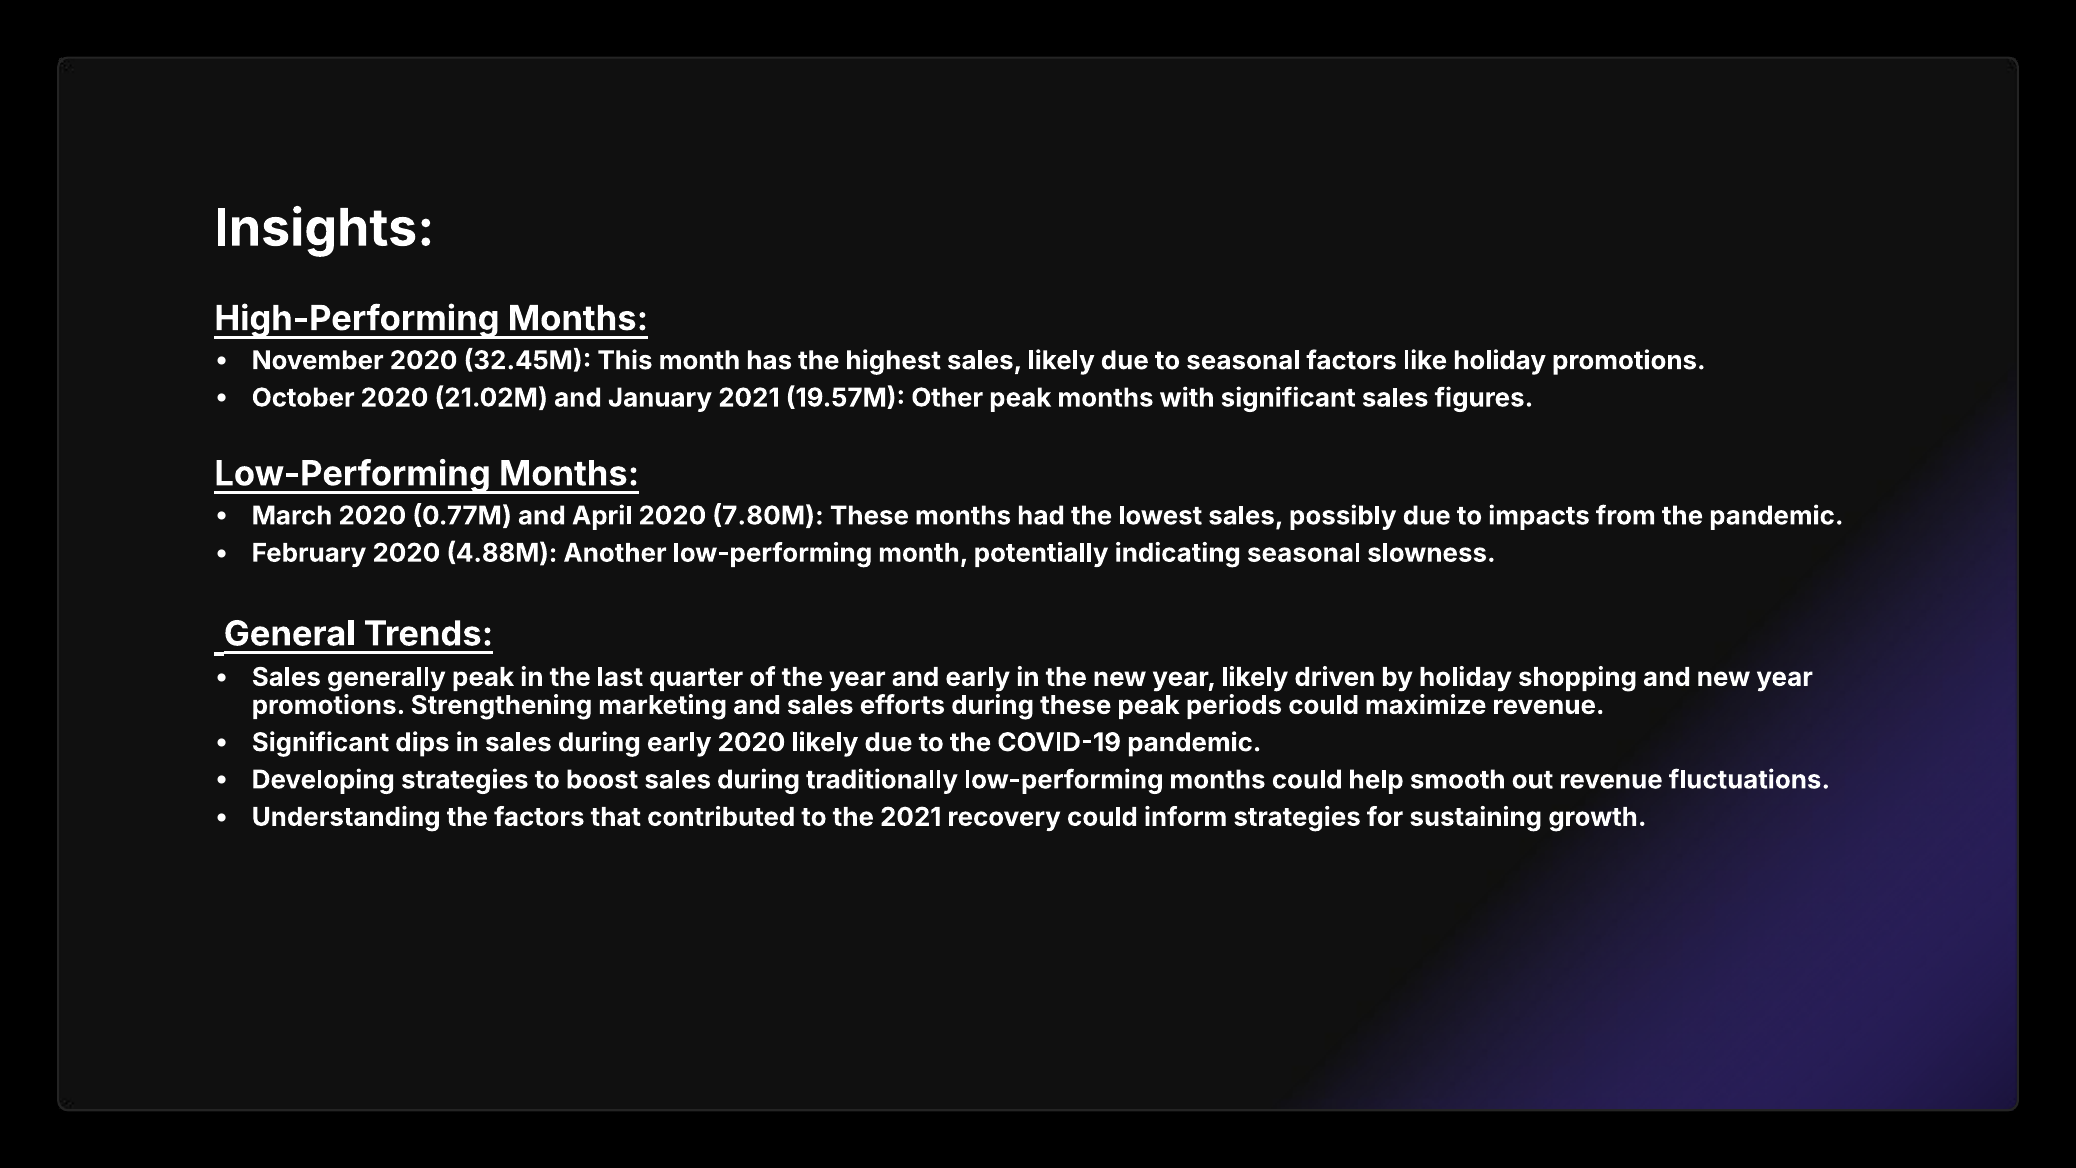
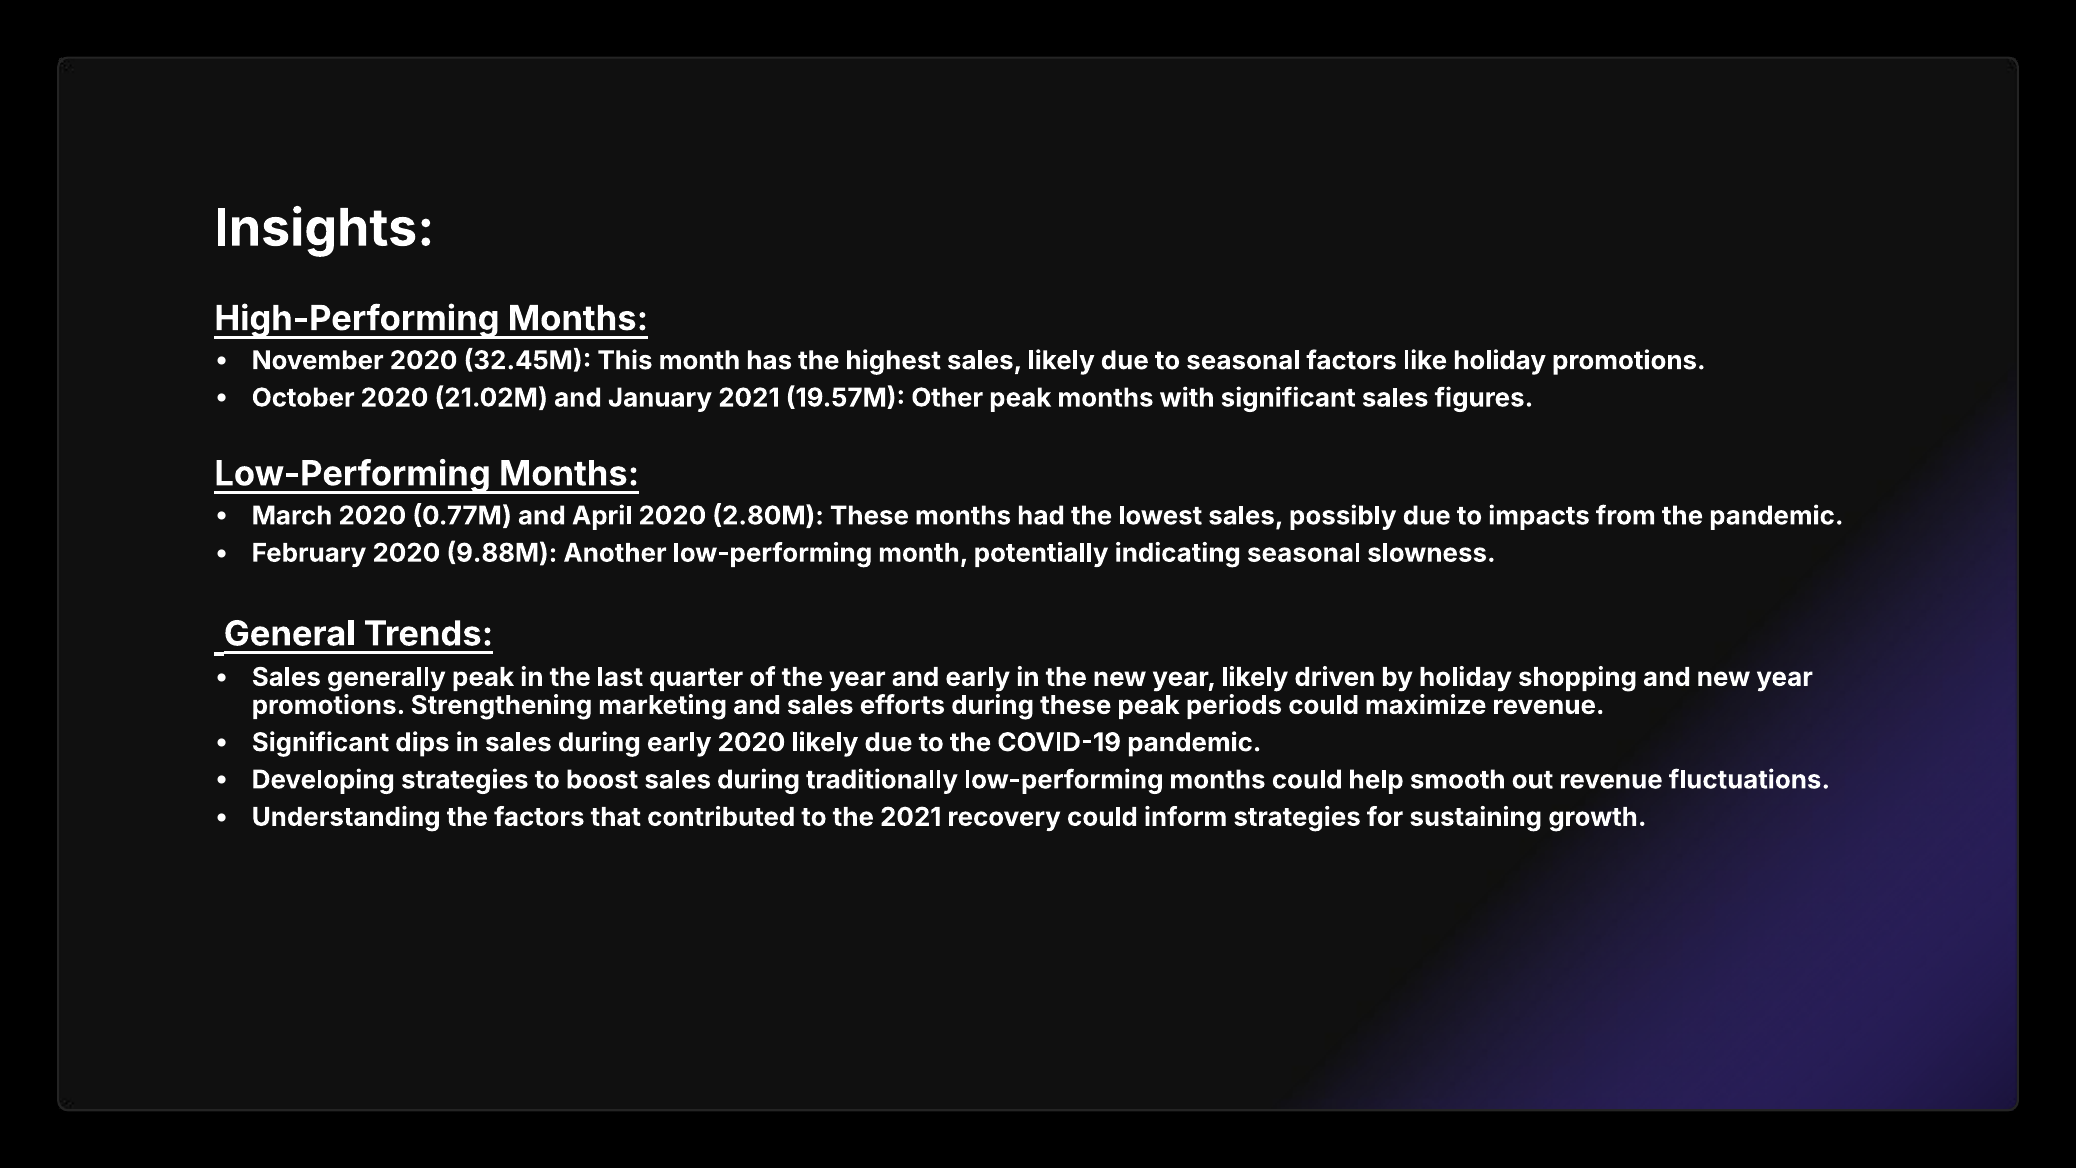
7.80M: 7.80M -> 2.80M (768, 516)
4.88M: 4.88M -> 9.88M (502, 553)
